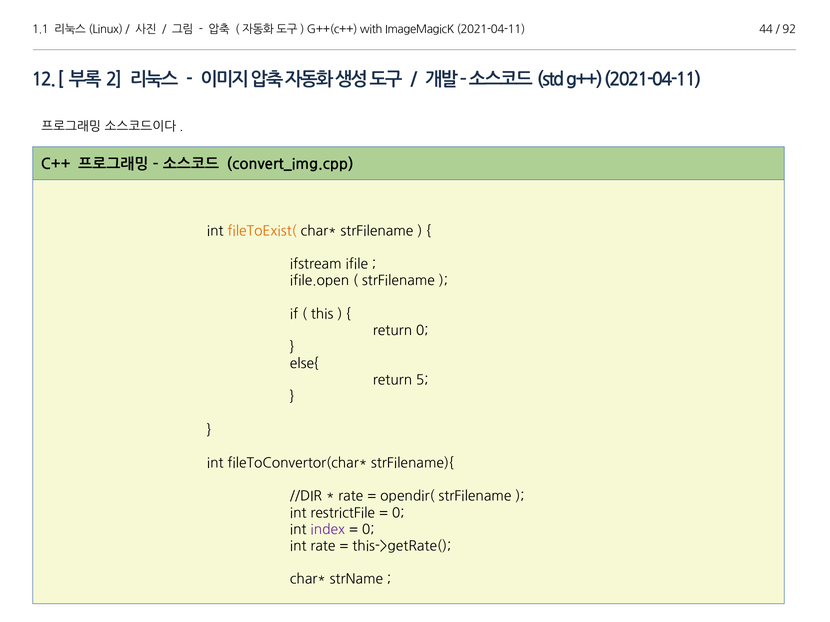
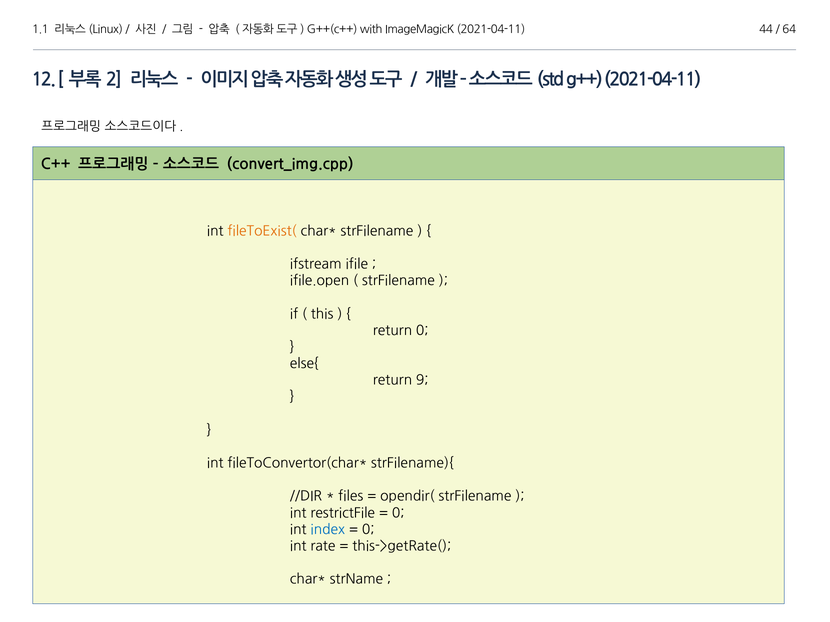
92: 92 -> 64 (789, 29)
5: 5 -> 9 (422, 381)
rate: rate -> files (351, 497)
index colour: purple -> blue (328, 530)
